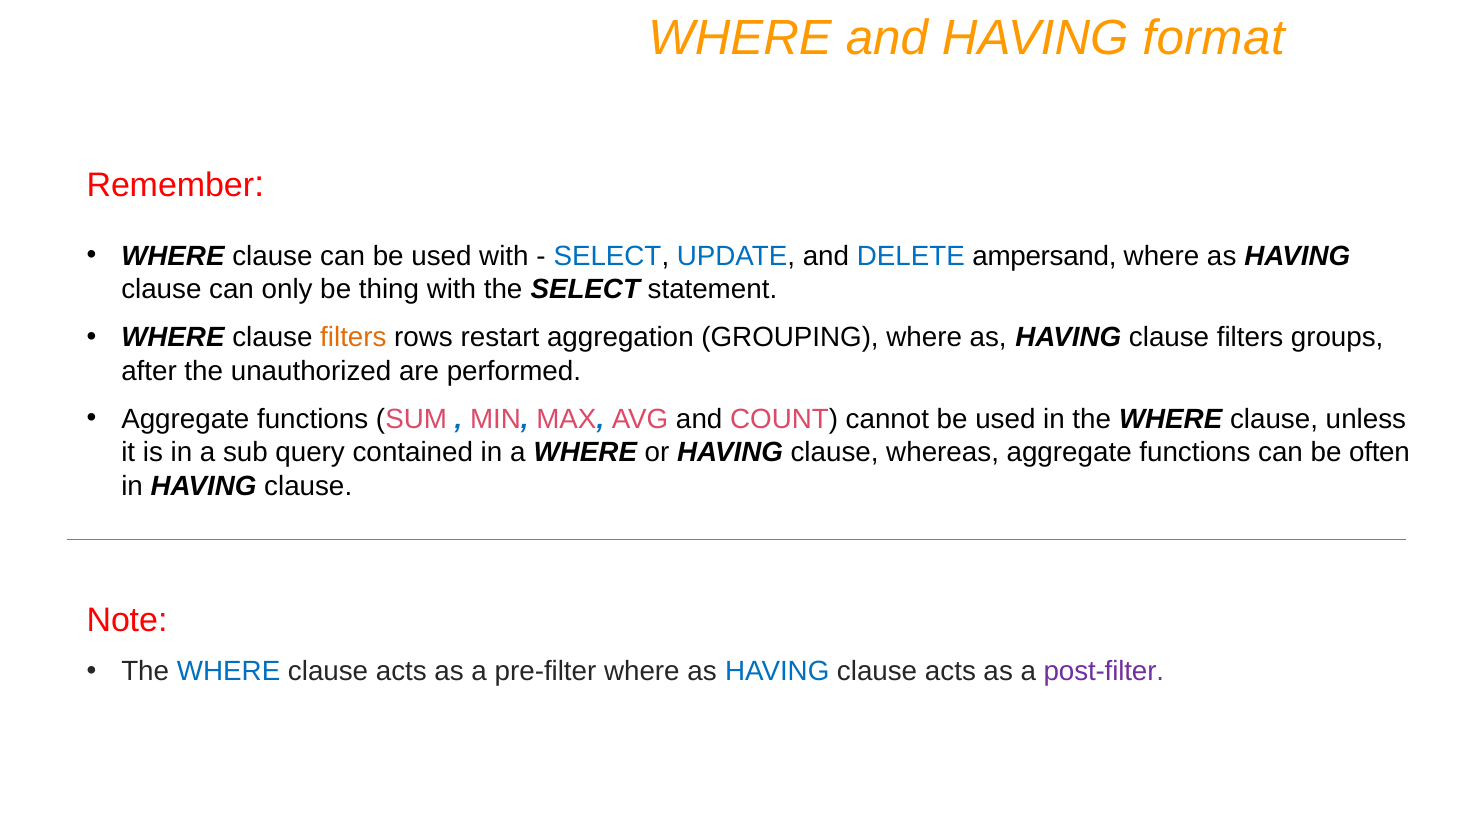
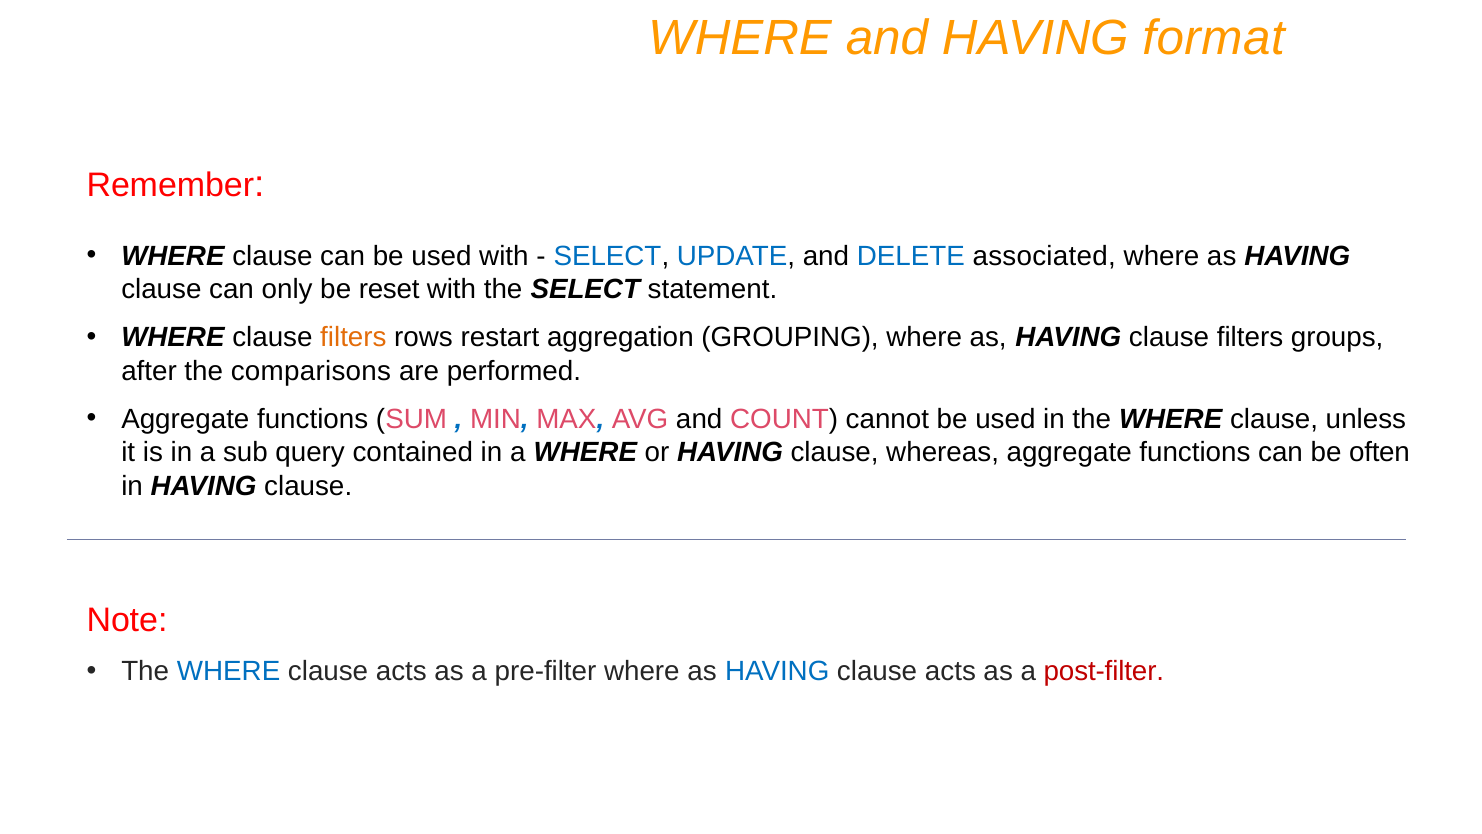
ampersand: ampersand -> associated (1044, 256)
thing: thing -> reset (389, 289)
unauthorized: unauthorized -> comparisons (311, 371)
post-filter colour: purple -> red (1104, 671)
